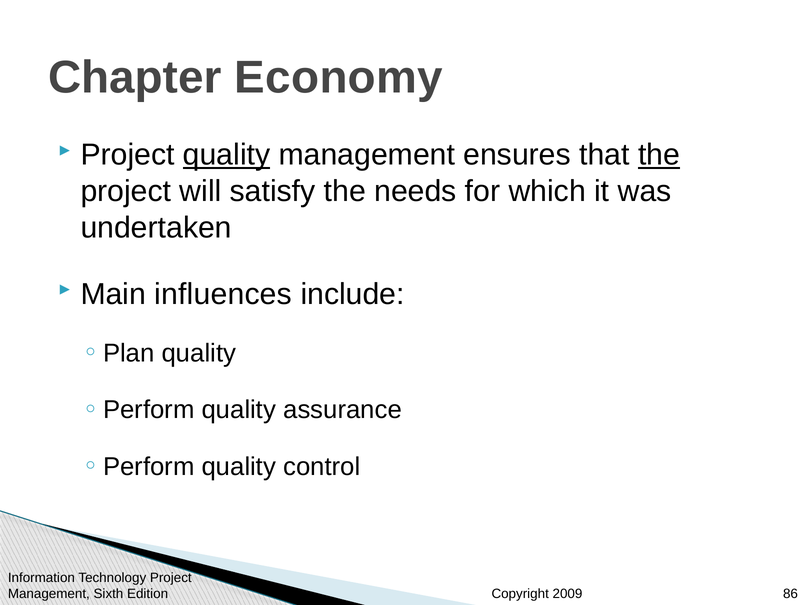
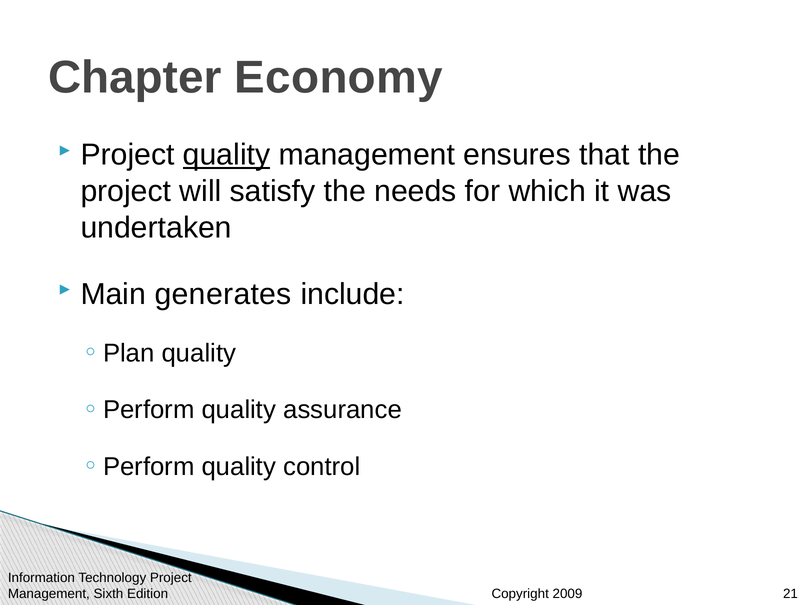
the underline: present -> none (659, 155)
influences: influences -> generates (223, 294)
86: 86 -> 21 (790, 593)
